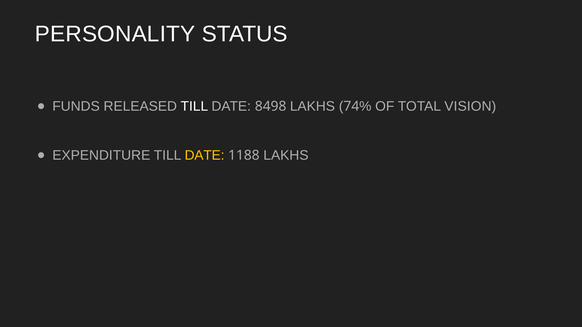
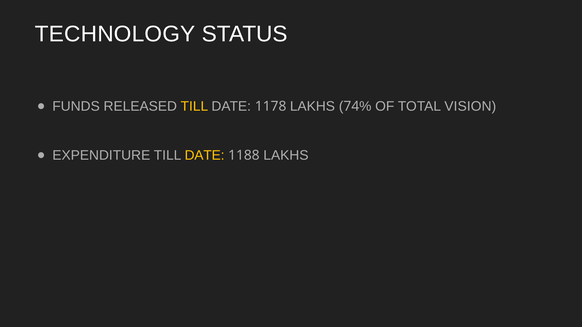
PERSONALITY: PERSONALITY -> TECHNOLOGY (115, 34)
TILL colour: white -> yellow (194, 106)
8498: 8498 -> 1178 (271, 106)
